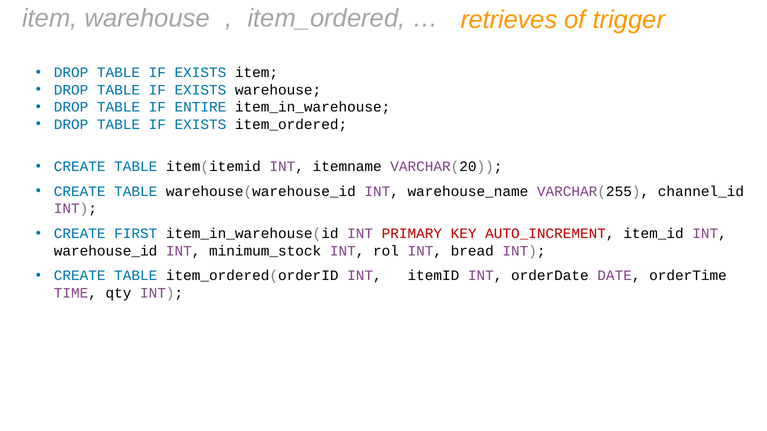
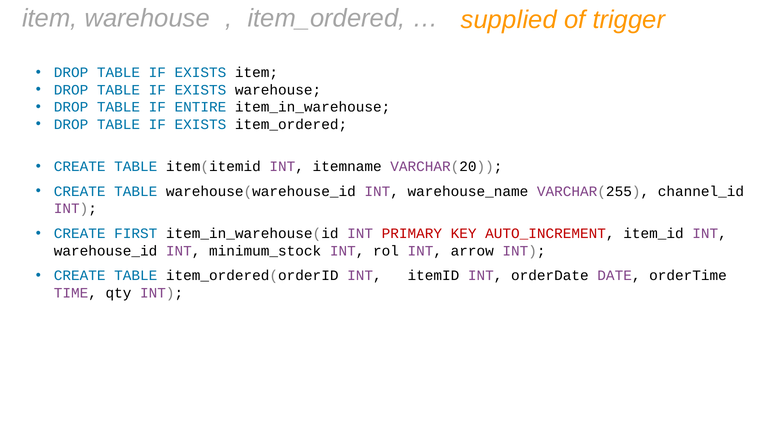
retrieves: retrieves -> supplied (509, 20)
bread: bread -> arrow (472, 251)
